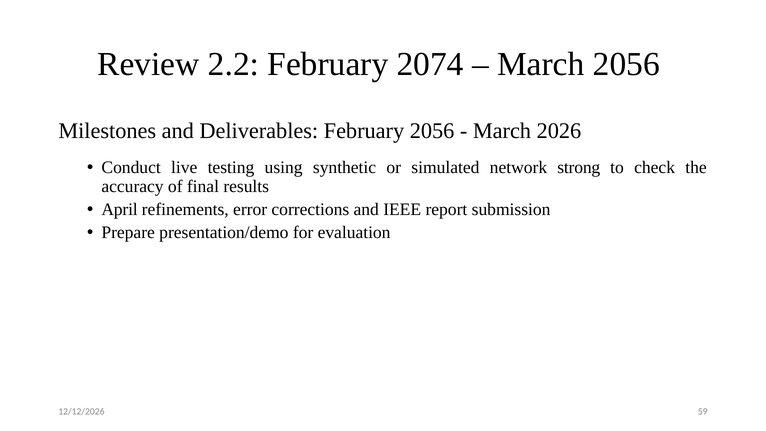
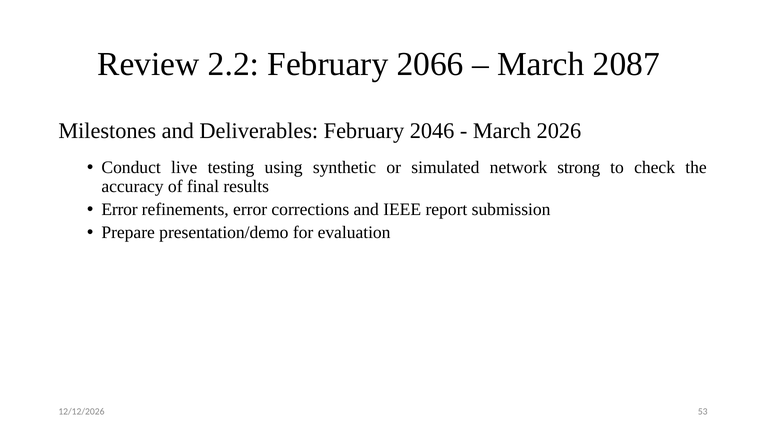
2074: 2074 -> 2066 (430, 64)
March 2056: 2056 -> 2087 (626, 64)
February 2056: 2056 -> 2046 (432, 131)
April: April -> Error (120, 209)
59: 59 -> 53 (703, 411)
